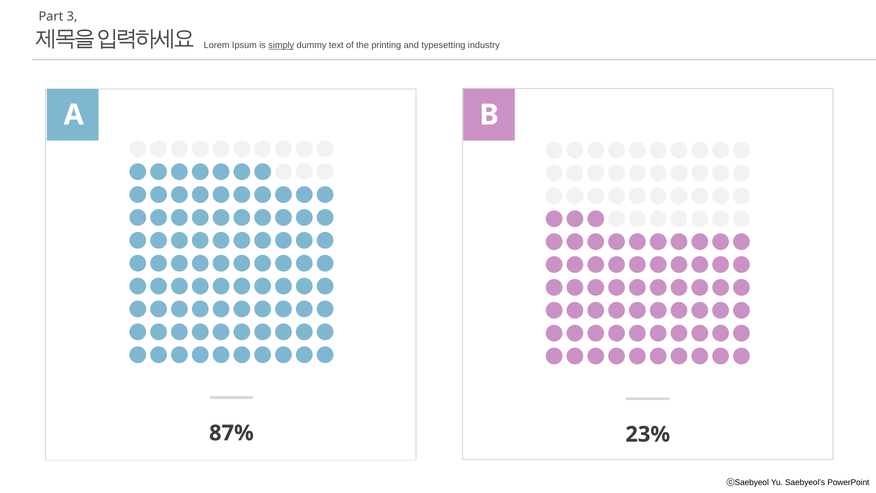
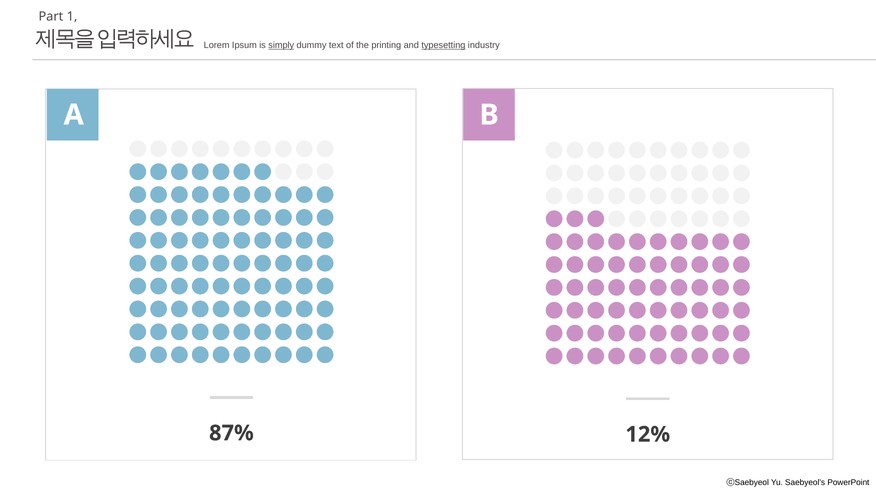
3: 3 -> 1 (72, 16)
typesetting underline: none -> present (443, 45)
23%: 23% -> 12% (648, 434)
